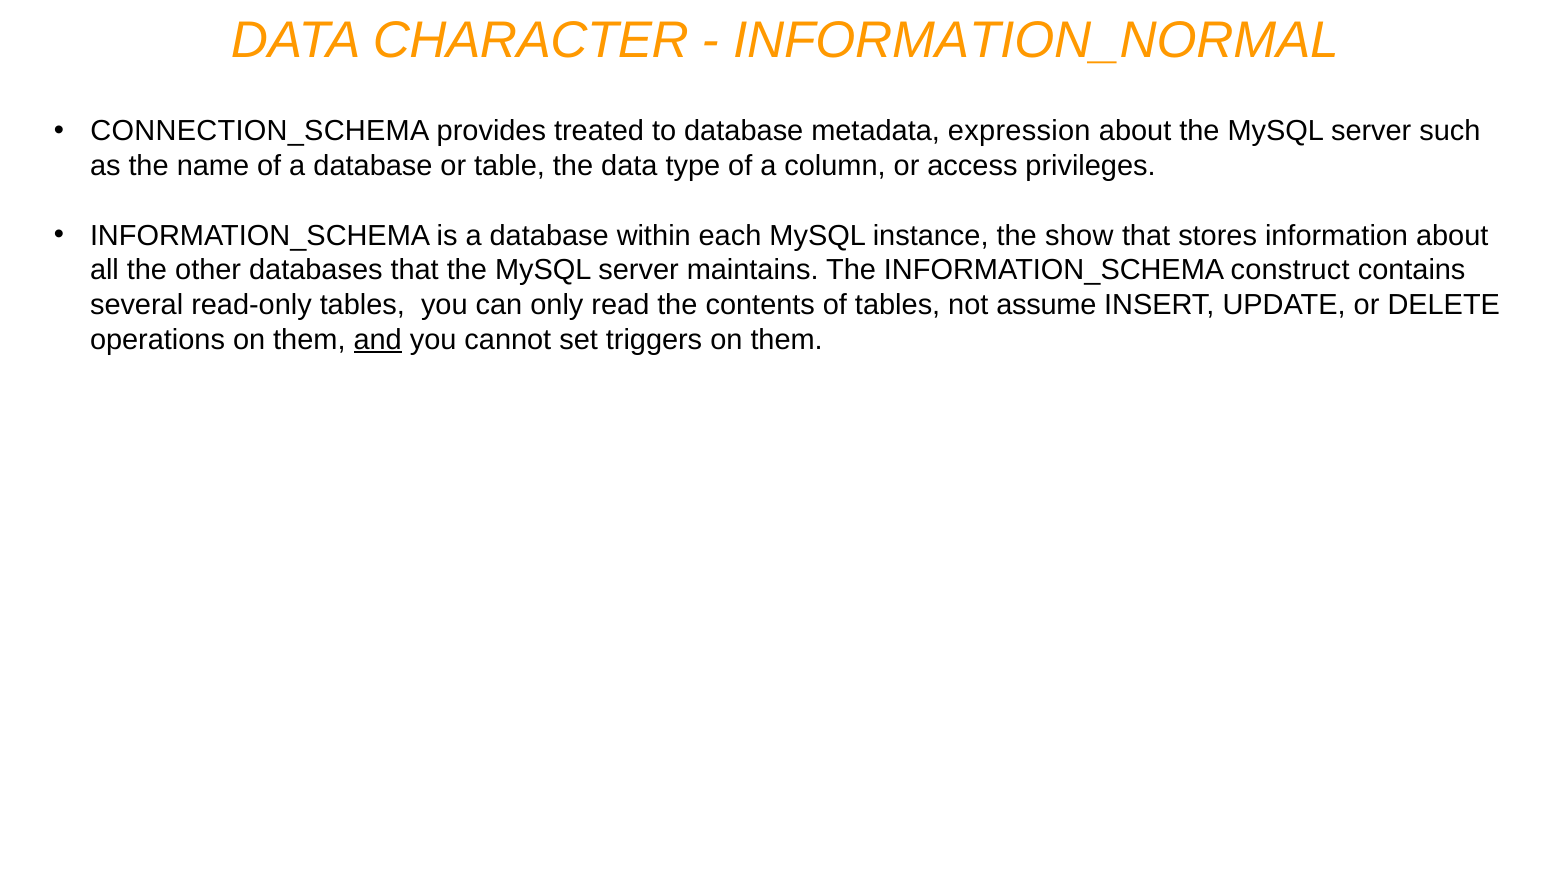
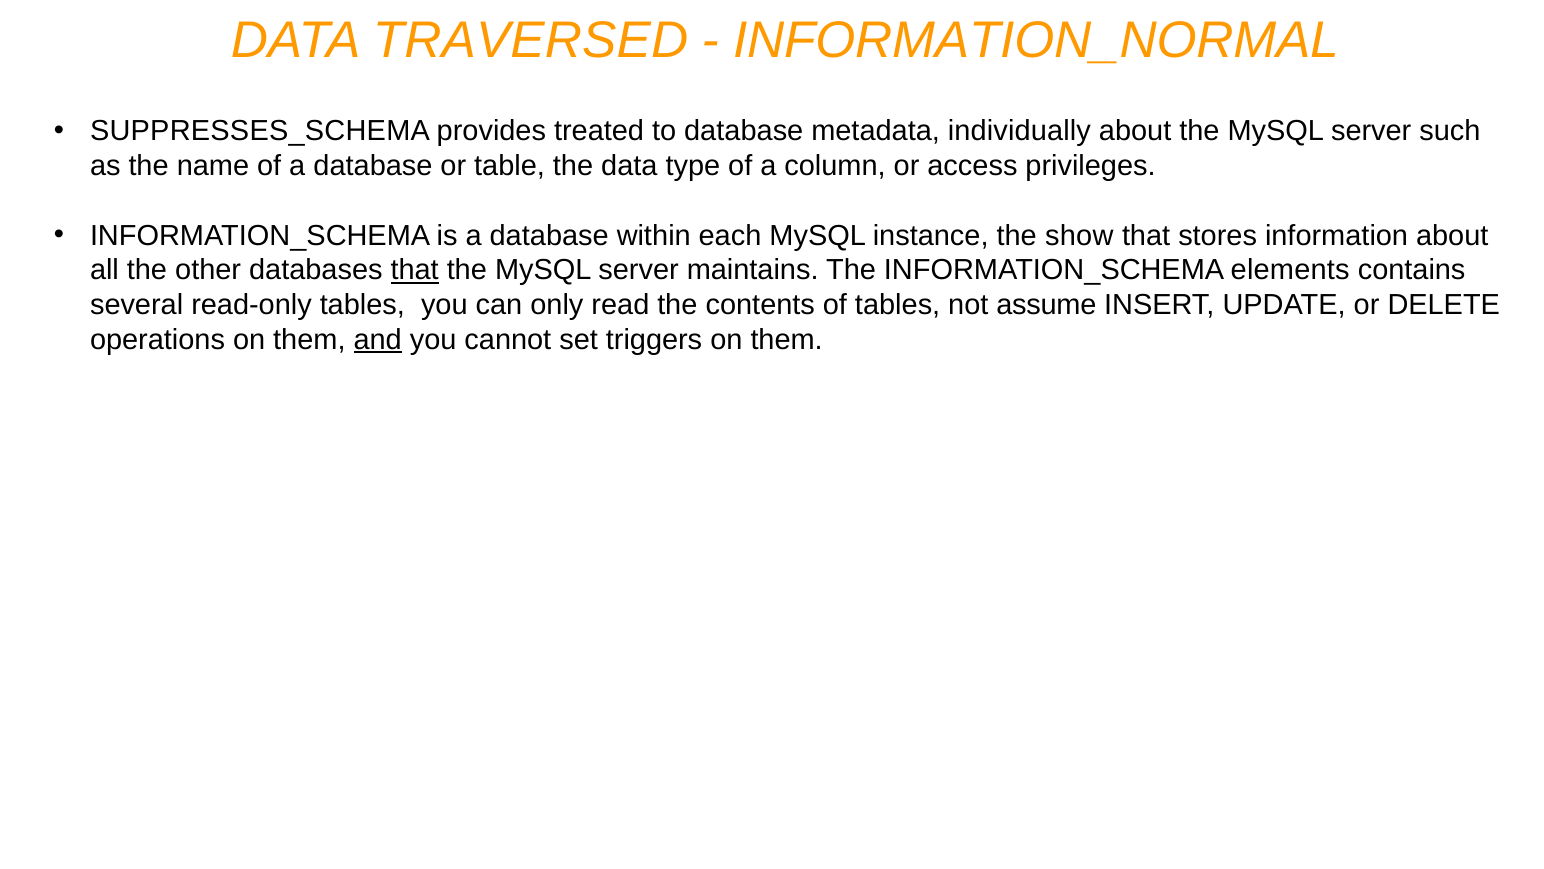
CHARACTER: CHARACTER -> TRAVERSED (530, 40)
CONNECTION_SCHEMA: CONNECTION_SCHEMA -> SUPPRESSES_SCHEMA (260, 131)
expression: expression -> individually (1019, 131)
that underline: none -> present (415, 270)
construct: construct -> elements (1290, 270)
